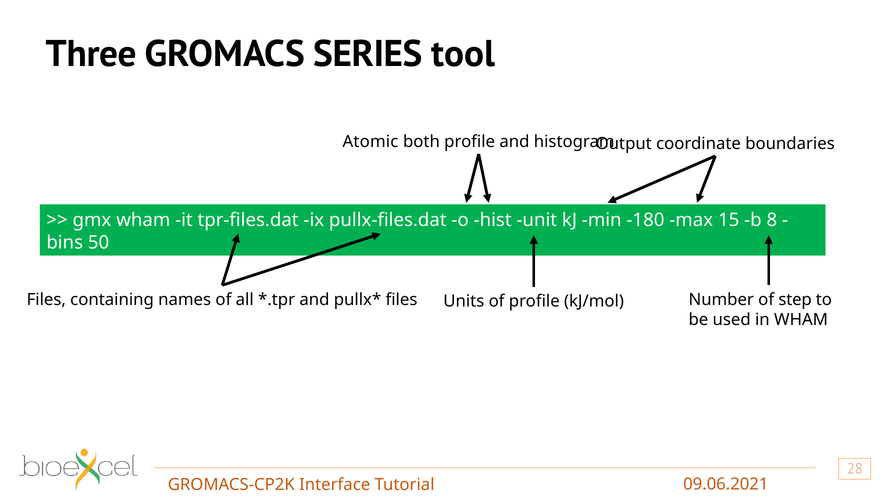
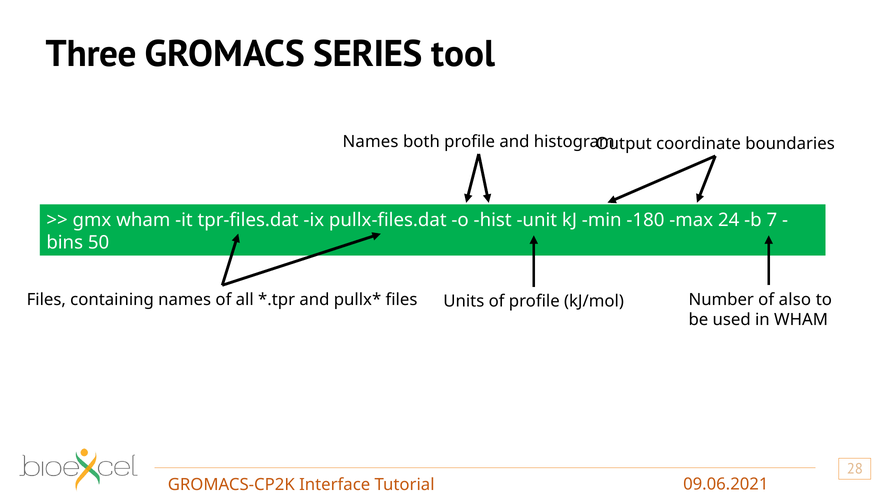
Atomic: Atomic -> Names (371, 142)
15: 15 -> 24 (729, 220)
8: 8 -> 7 (772, 220)
step: step -> also (795, 300)
